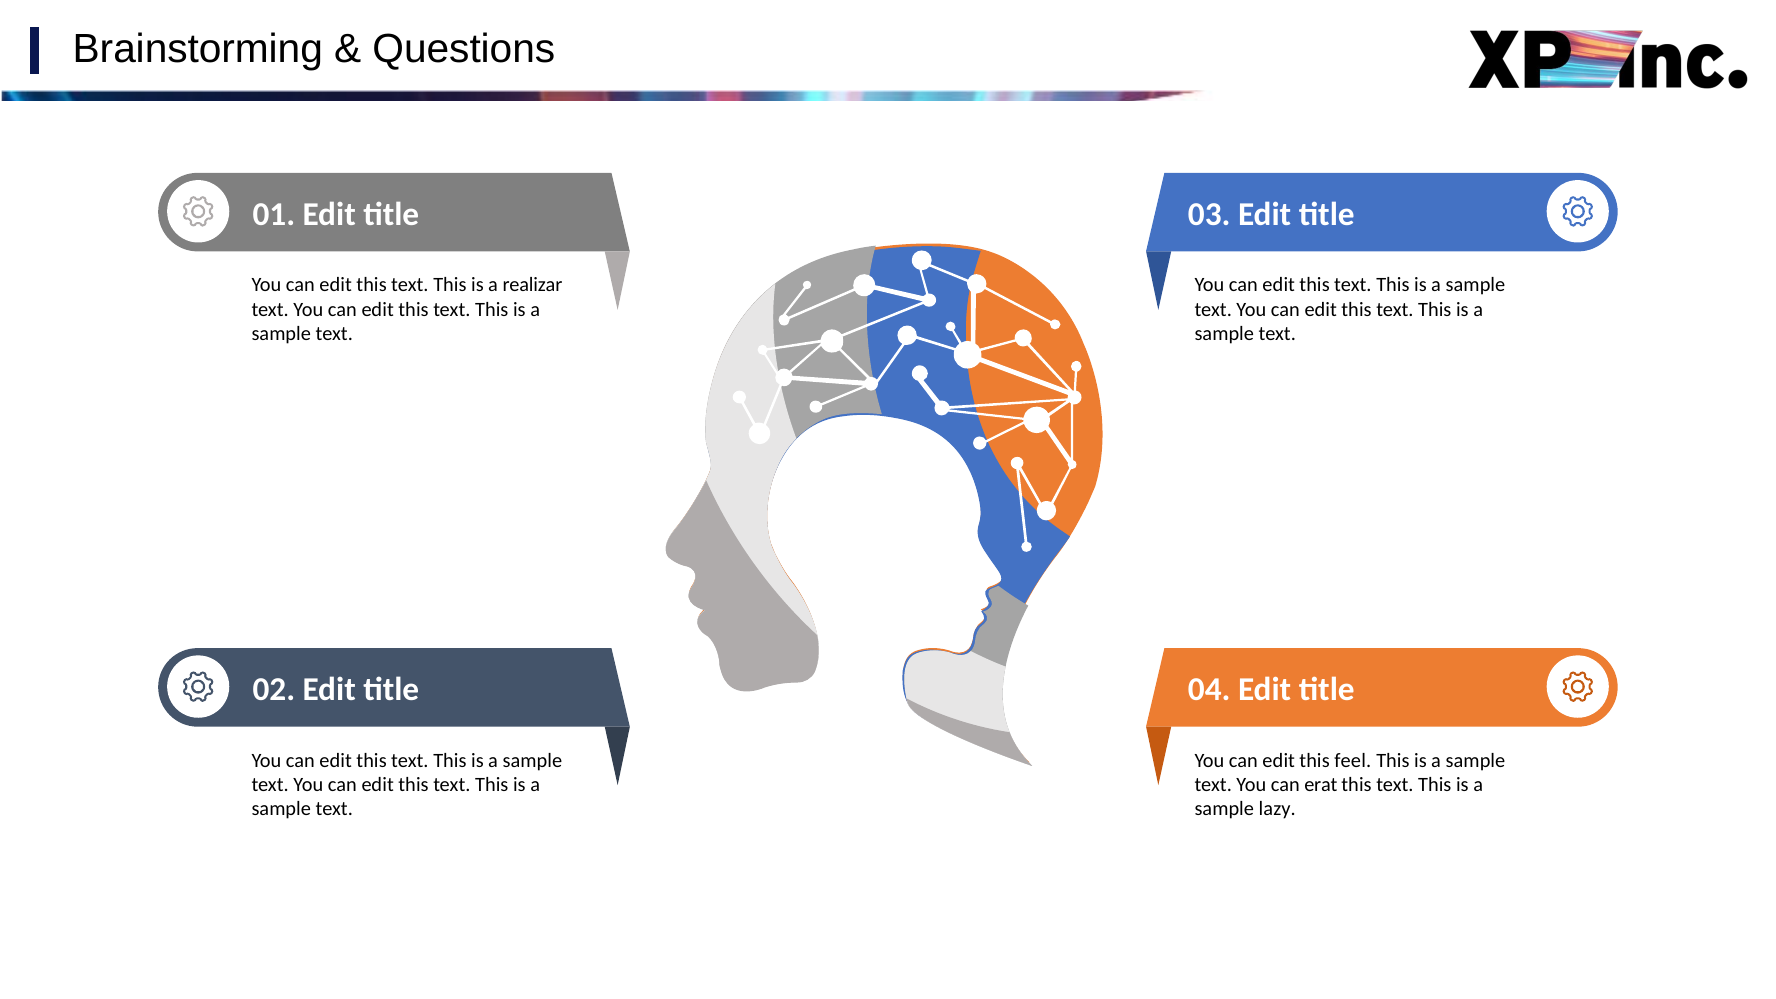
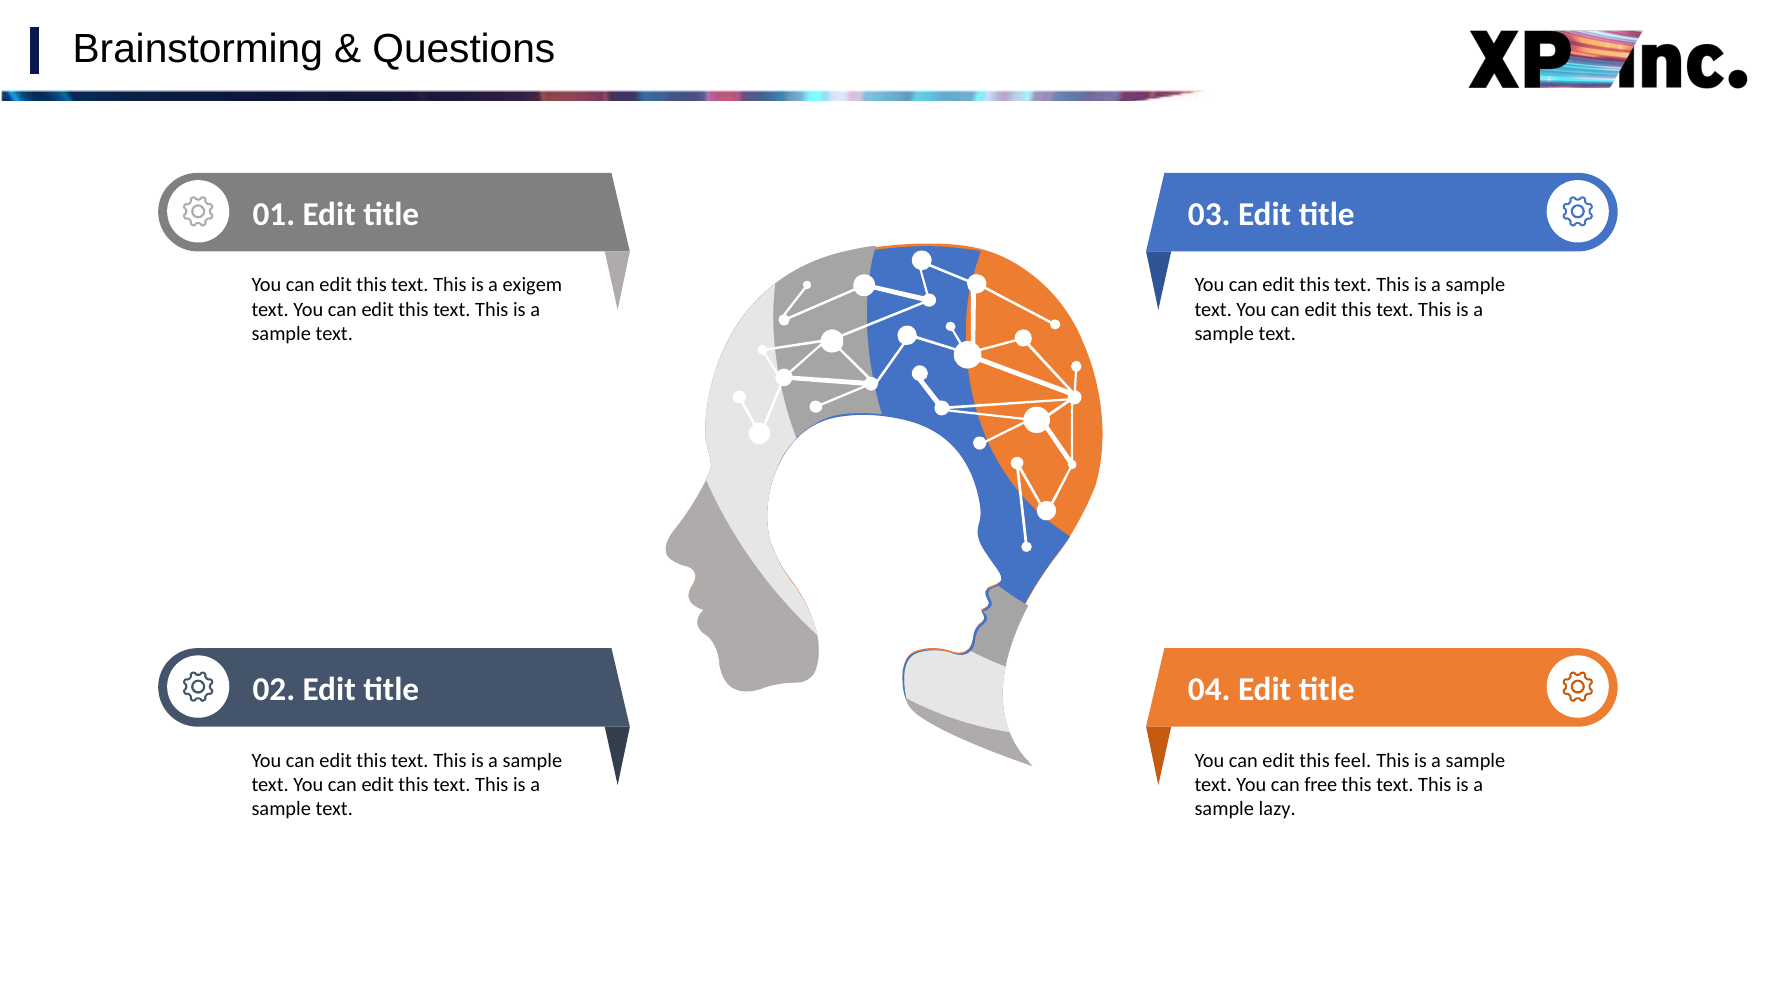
realizar: realizar -> exigem (532, 285)
erat: erat -> free (1321, 785)
